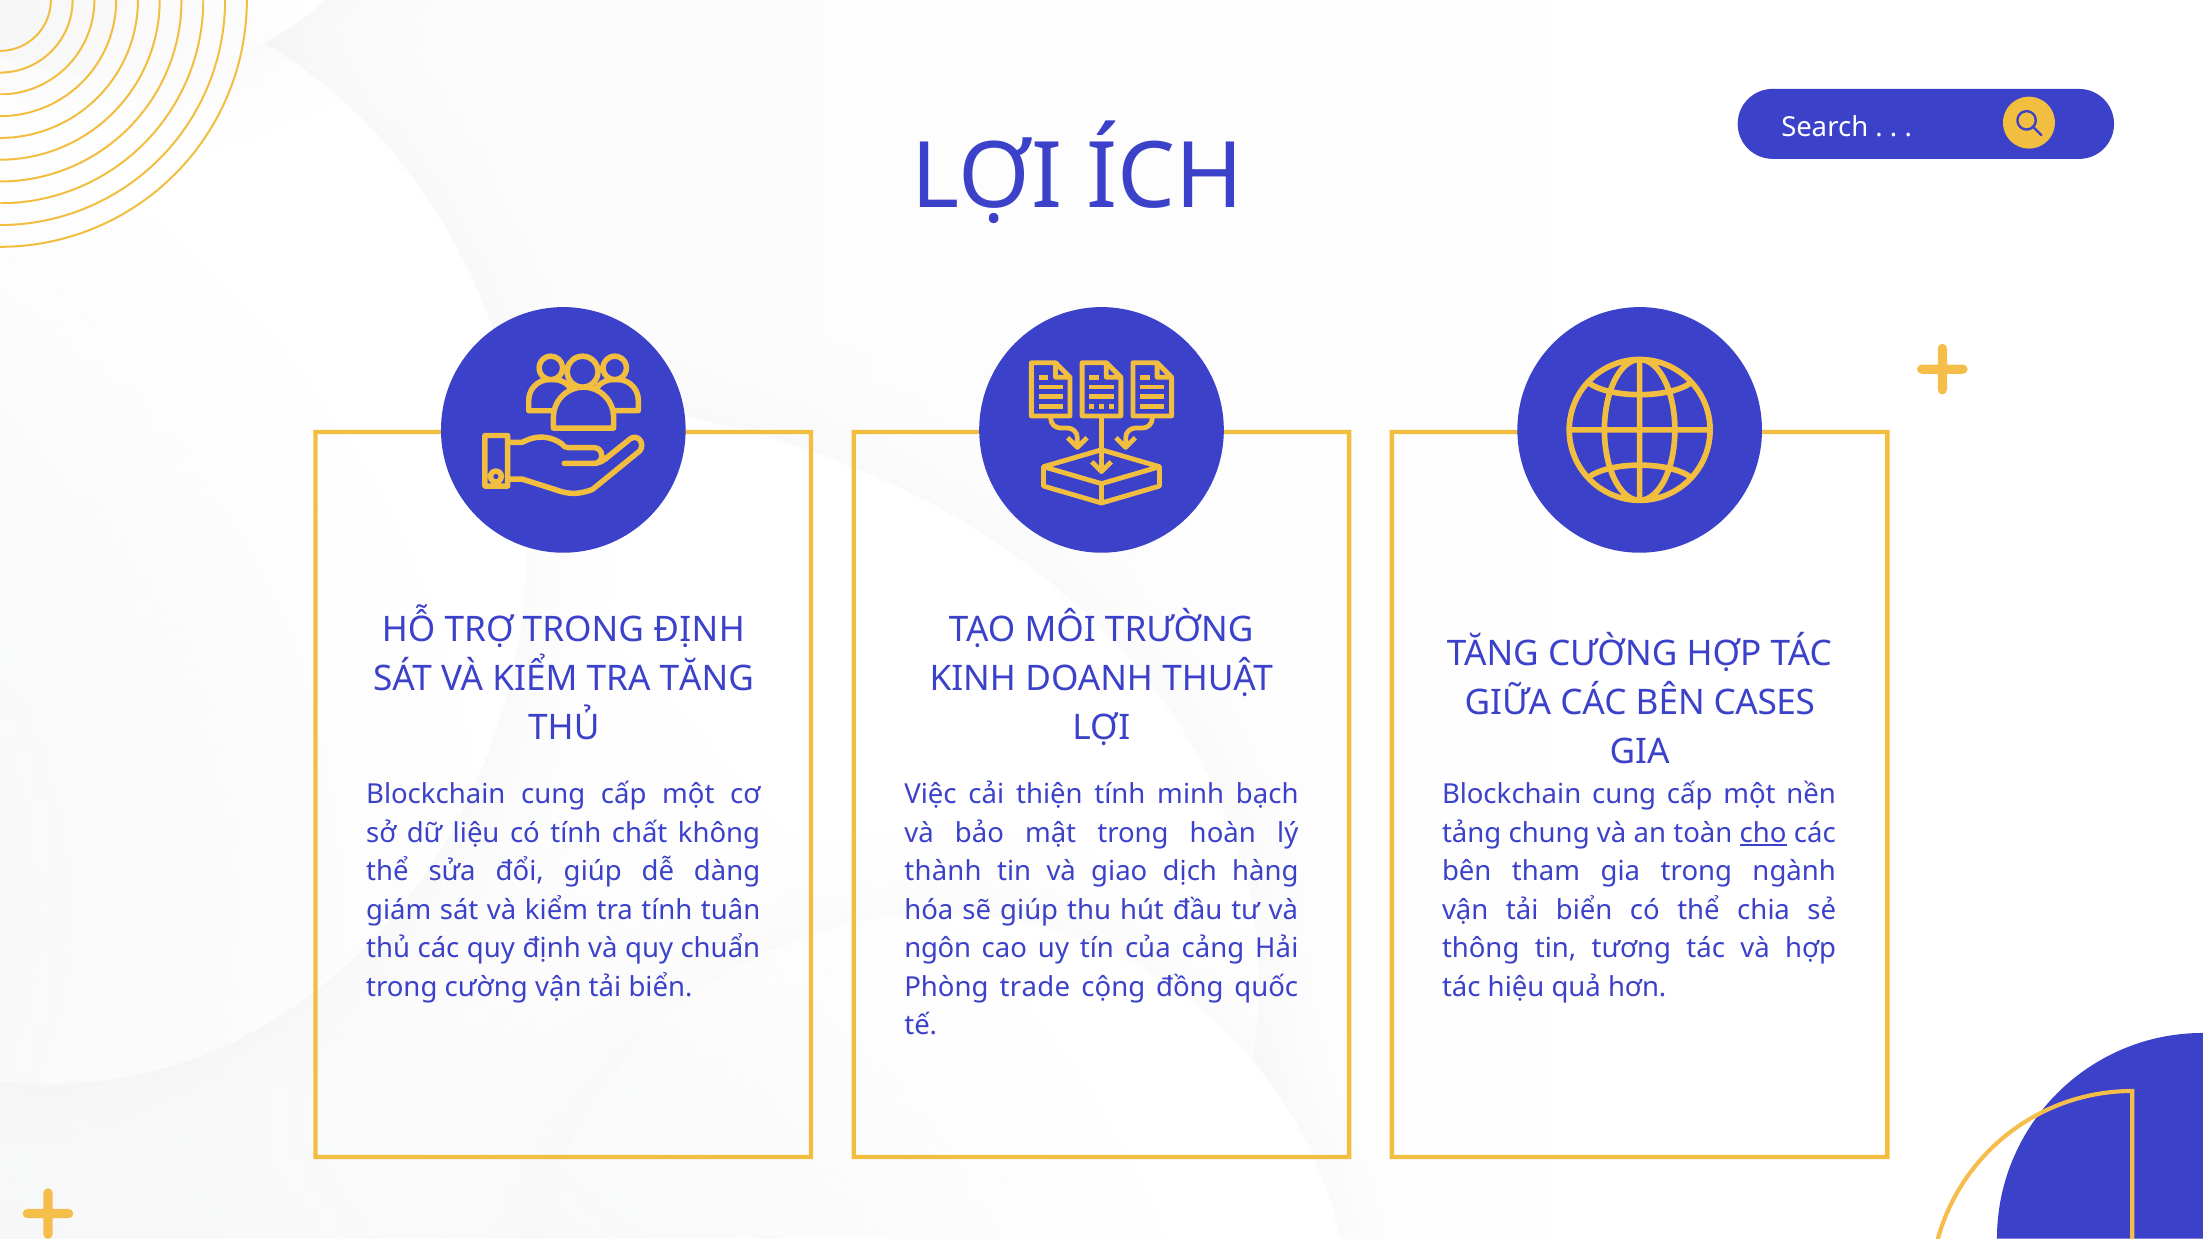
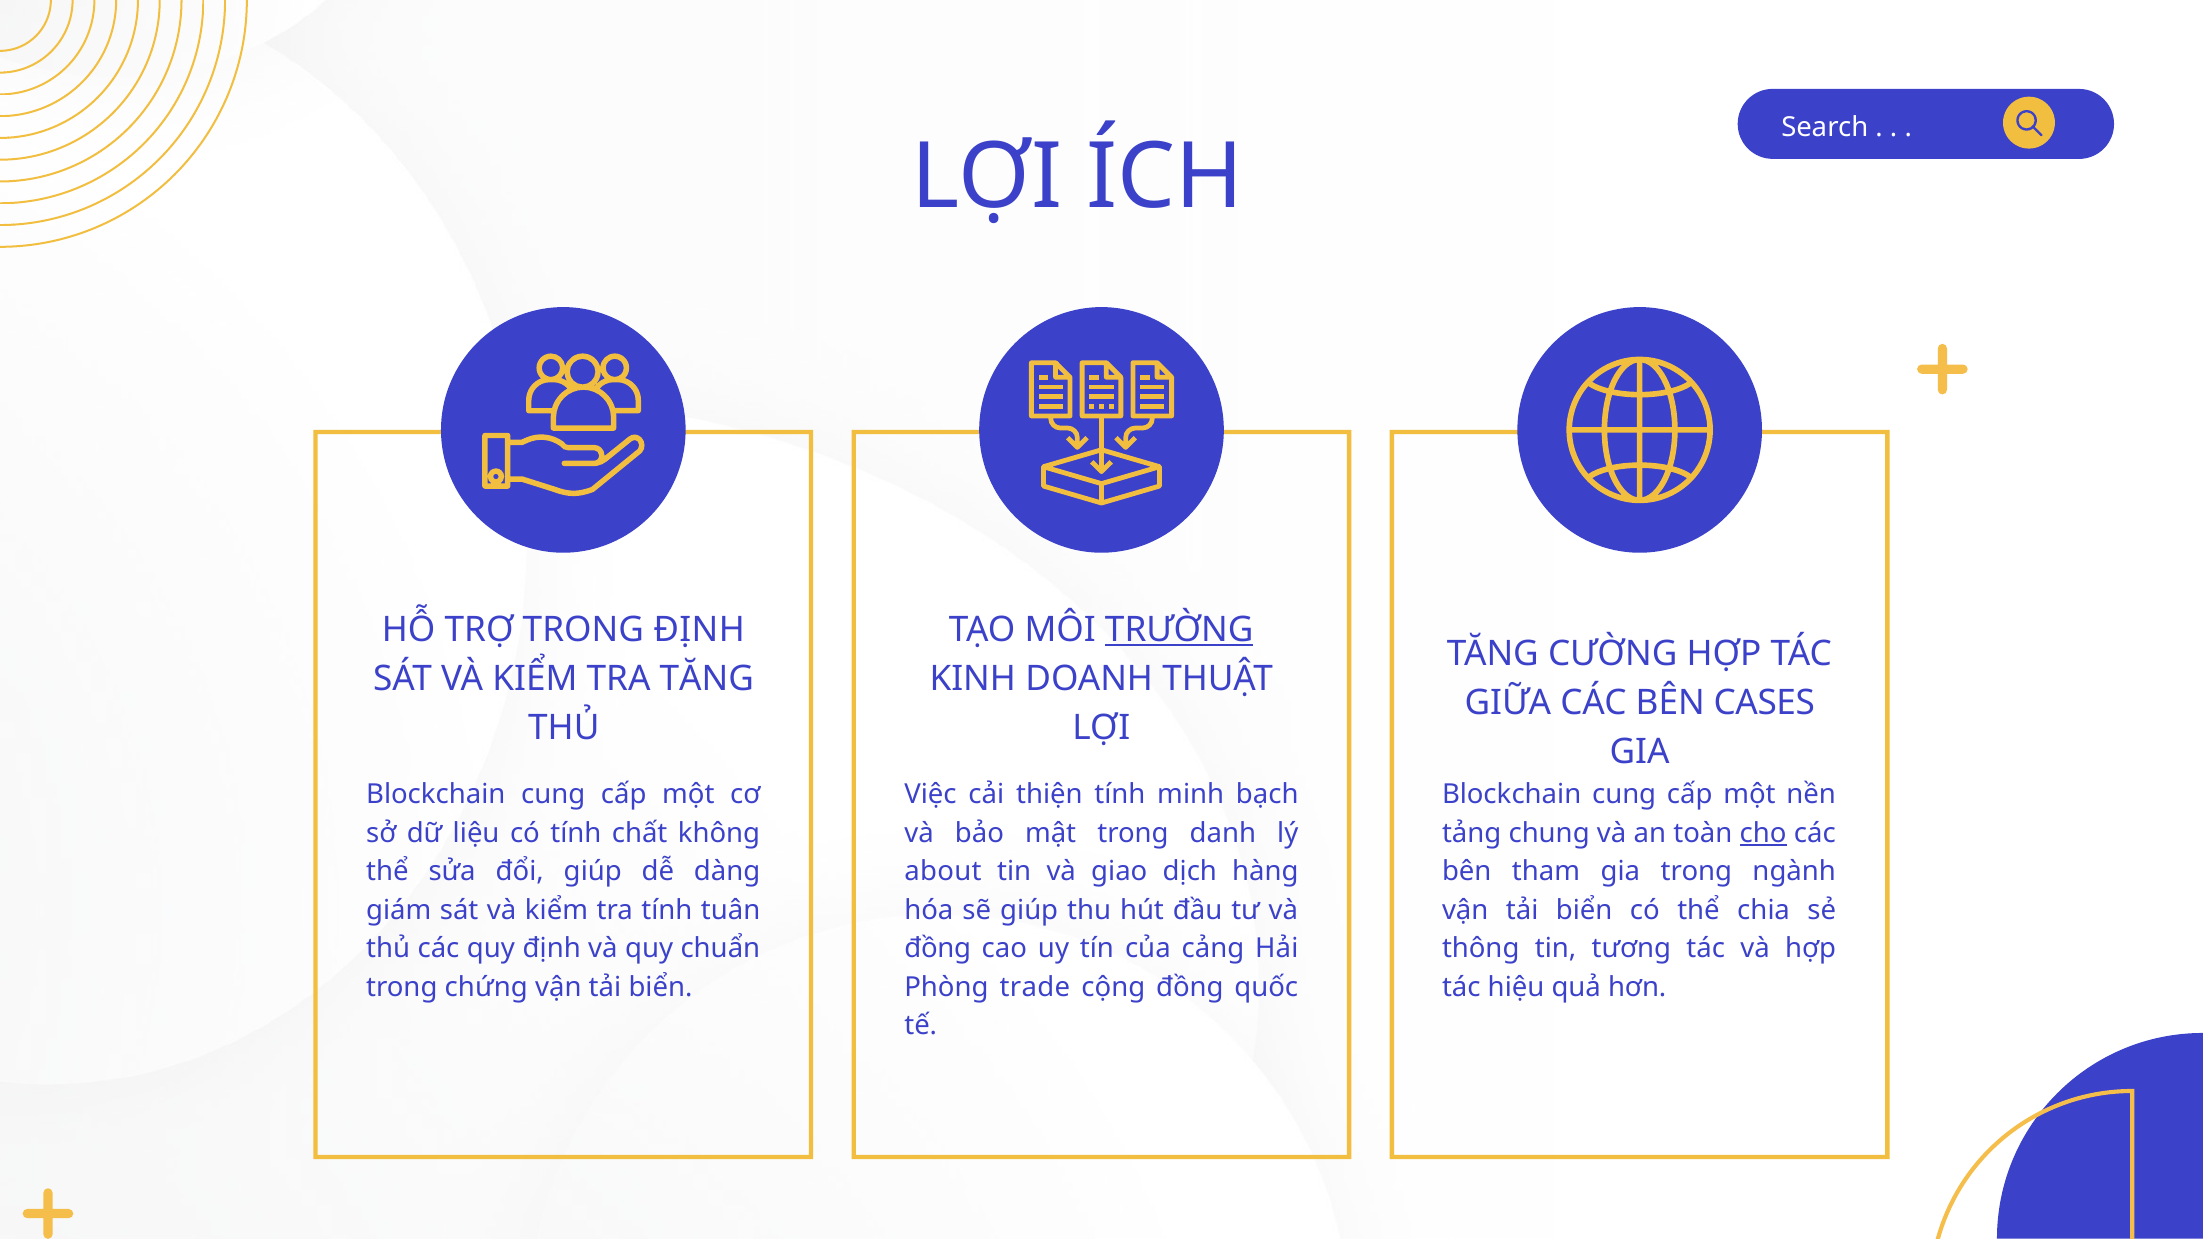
TRƯỜNG underline: none -> present (1179, 630)
hoàn: hoàn -> danh (1223, 833)
thành: thành -> about (943, 872)
ngôn: ngôn -> đồng (938, 949)
trong cường: cường -> chứng (486, 987)
